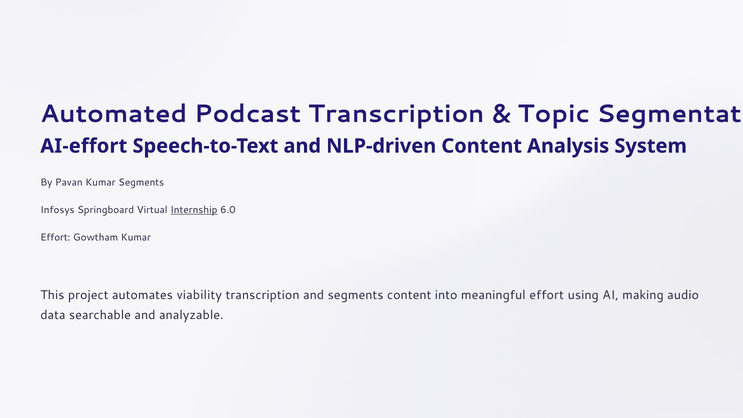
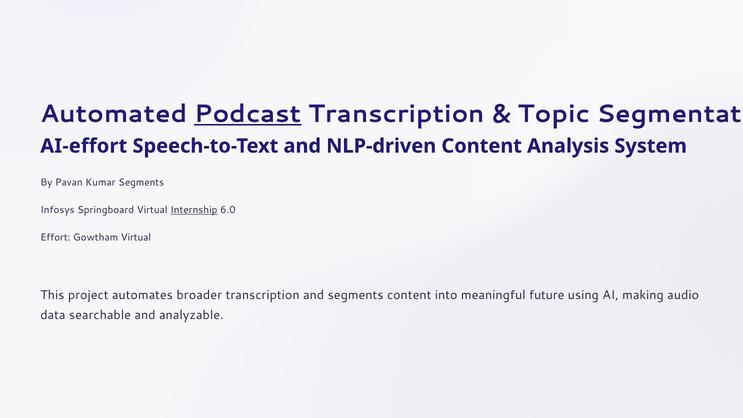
Podcast underline: none -> present (248, 114)
Gowtham Kumar: Kumar -> Virtual (136, 238)
viability: viability -> broader (199, 295)
meaningful effort: effort -> future (547, 295)
